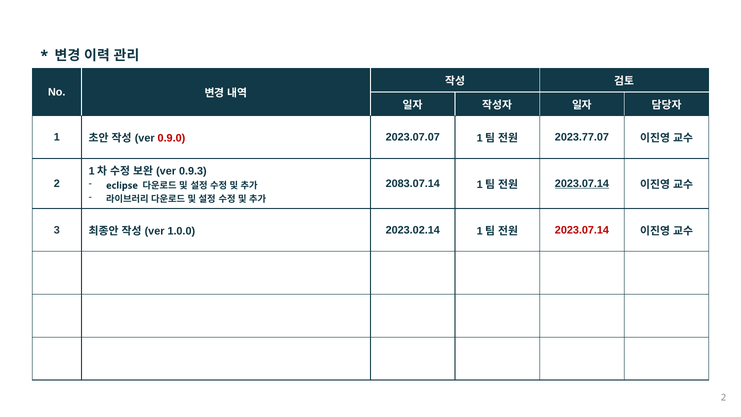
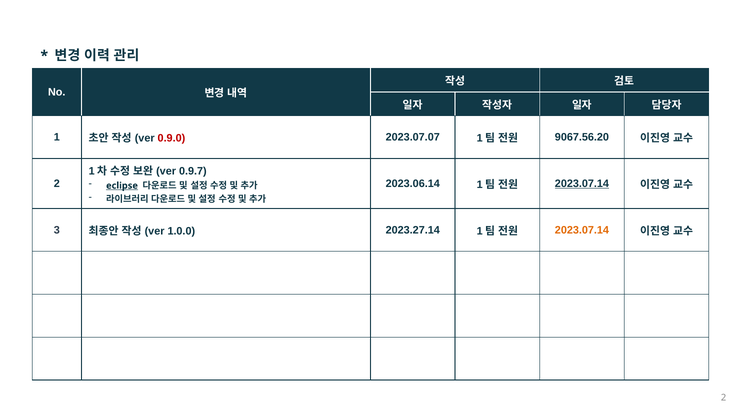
2023.77.07: 2023.77.07 -> 9067.56.20 (582, 137)
0.9.3: 0.9.3 -> 0.9.7 (193, 171)
2083.07.14: 2083.07.14 -> 2023.06.14 (413, 184)
eclipse underline: none -> present (122, 186)
2023.02.14: 2023.02.14 -> 2023.27.14 (413, 230)
2023.07.14 colour: red -> orange (582, 230)
